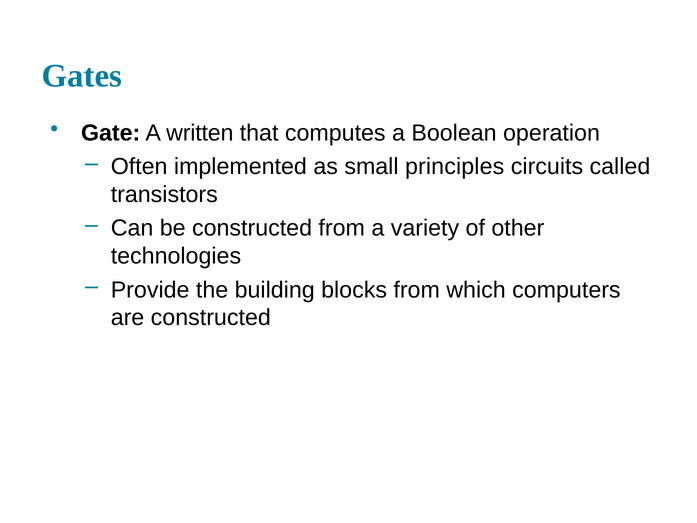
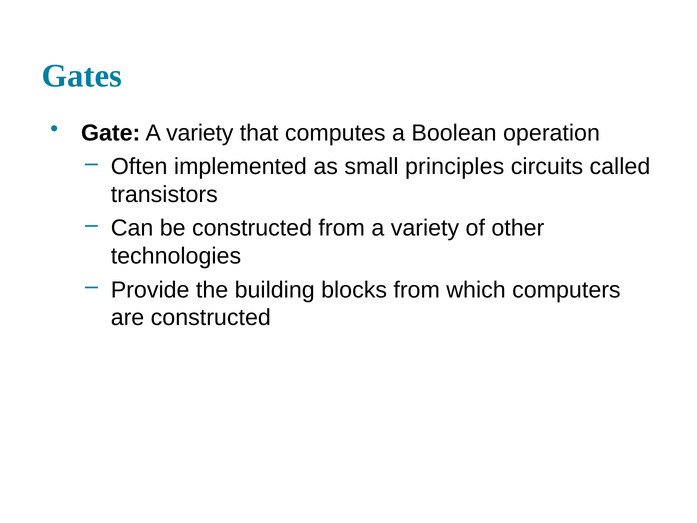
Gate A written: written -> variety (200, 133)
